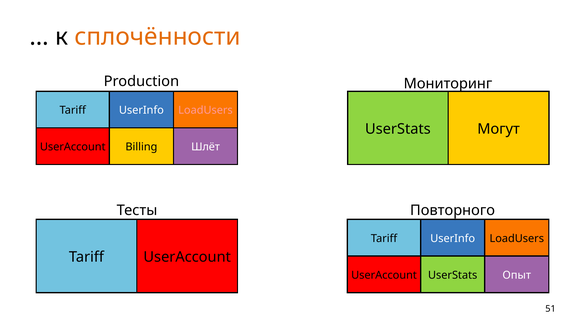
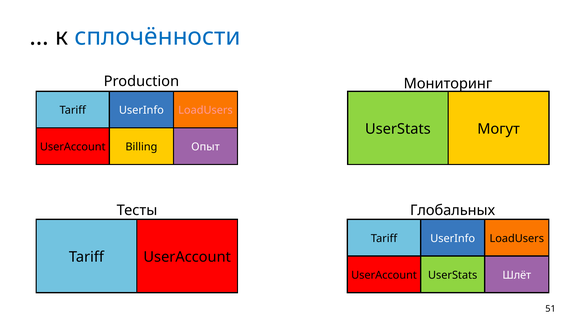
сплочённости colour: orange -> blue (158, 37)
Шлёт: Шлёт -> Опыт (205, 147)
Повторного: Повторного -> Глобальных (453, 210)
Опыт: Опыт -> Шлёт (517, 275)
